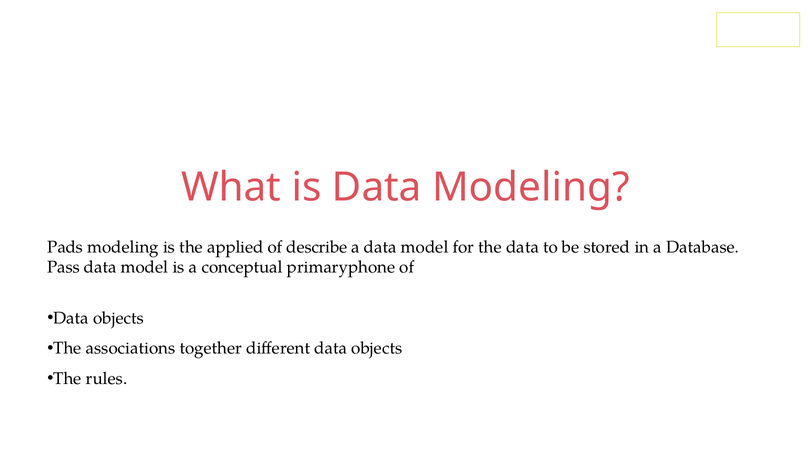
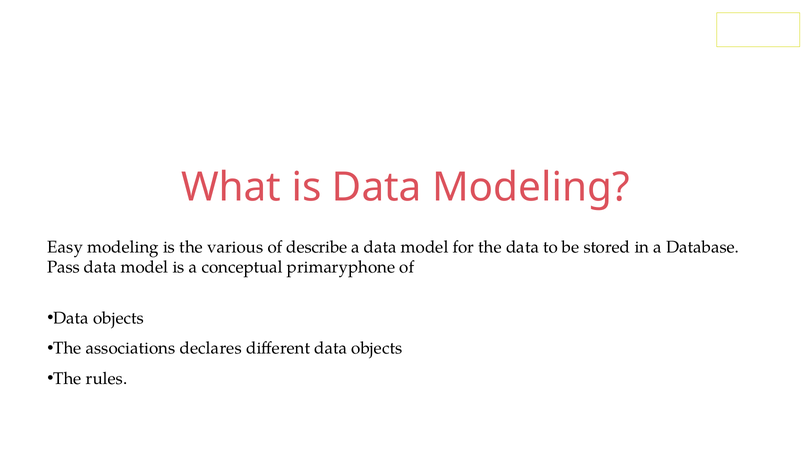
Pads: Pads -> Easy (65, 247)
applied: applied -> various (235, 247)
together: together -> declares (211, 349)
